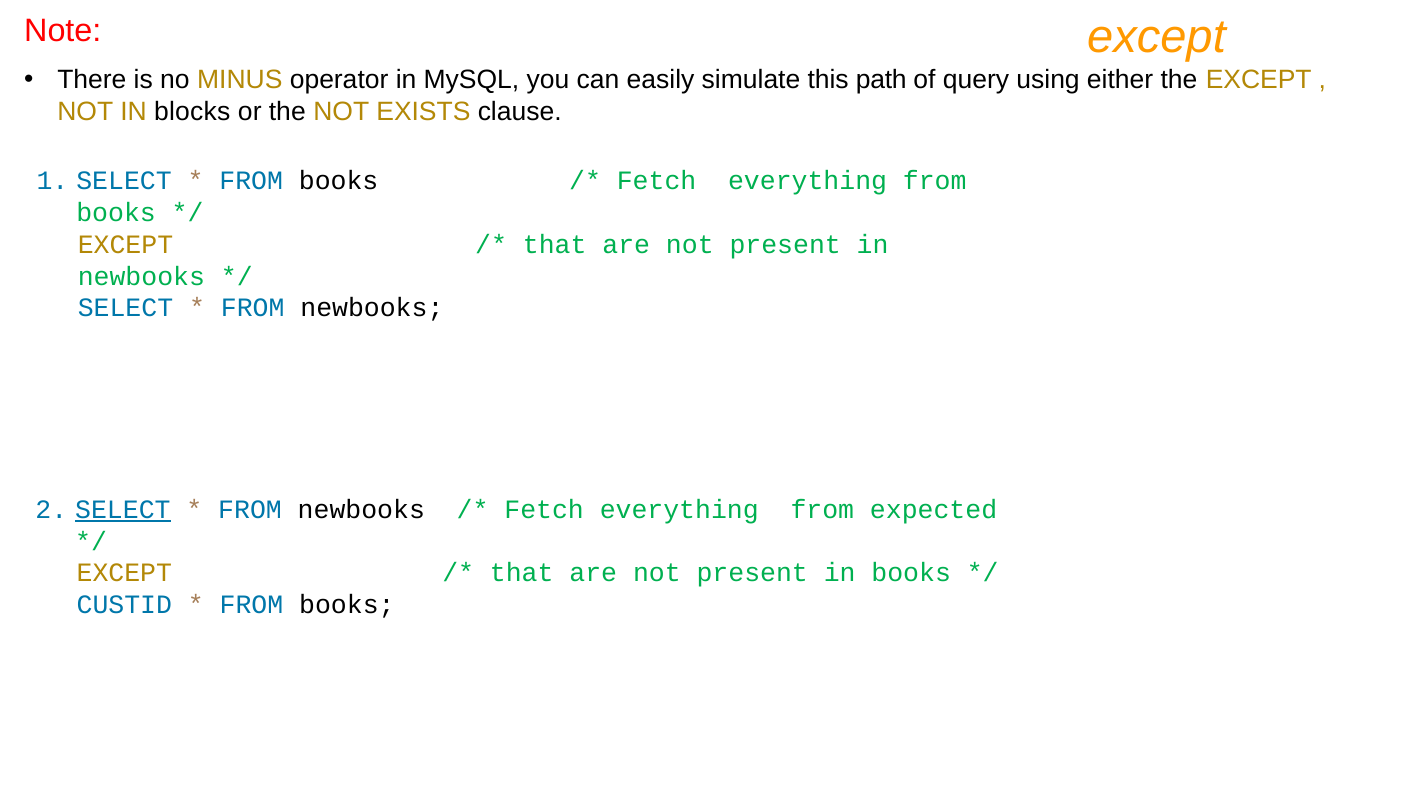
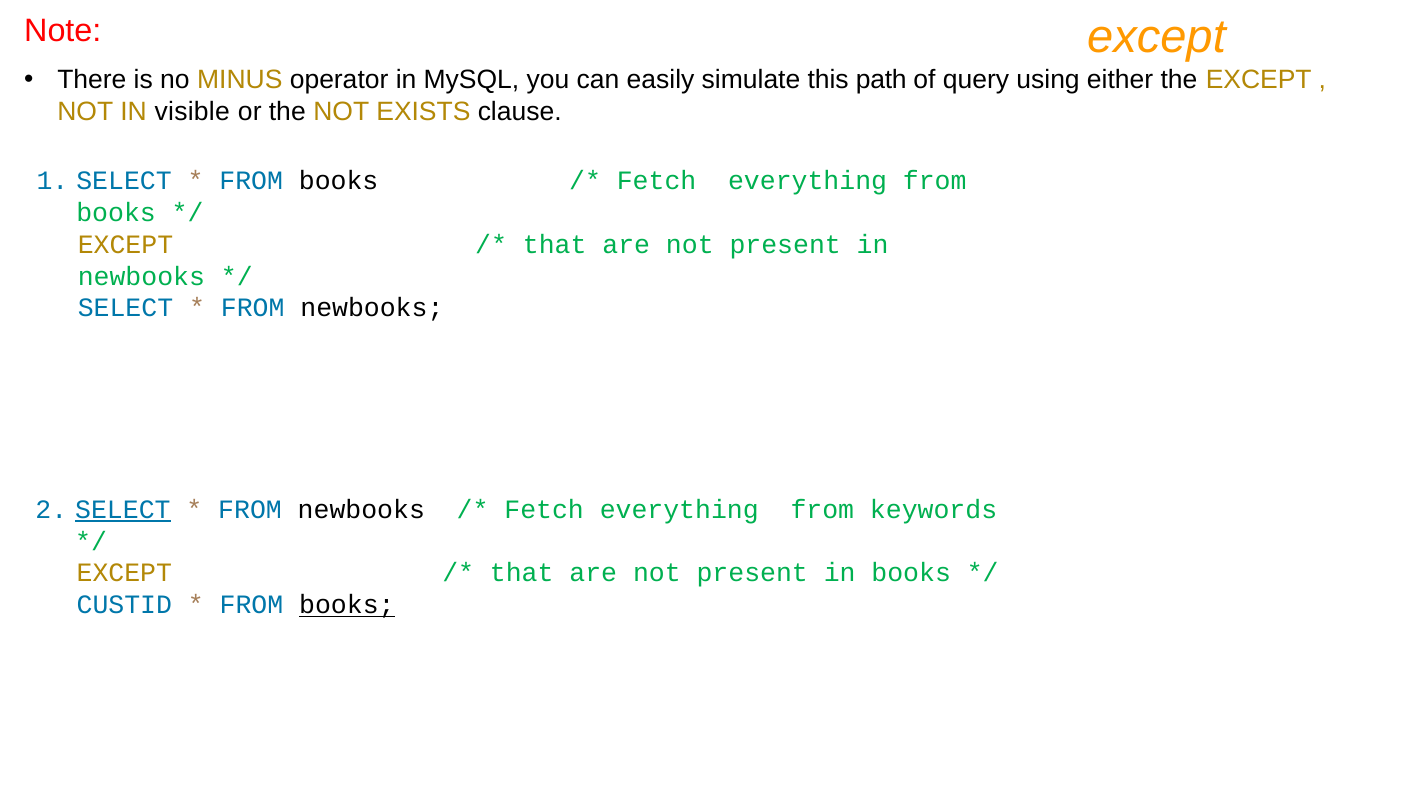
blocks: blocks -> visible (192, 112)
expected: expected -> keywords (934, 509)
books underline: none -> present (347, 605)
